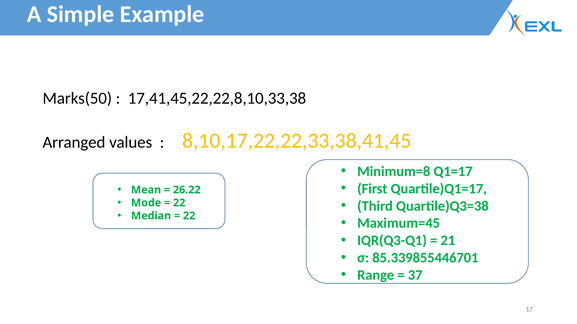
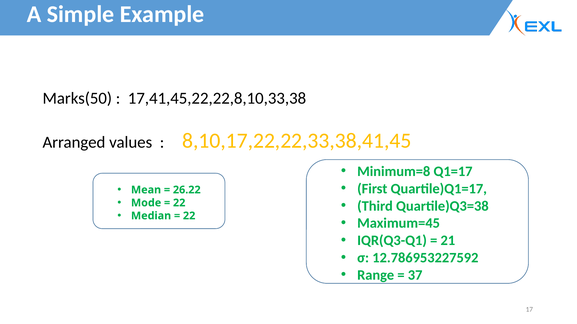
85.339855446701: 85.339855446701 -> 12.786953227592 (425, 258)
